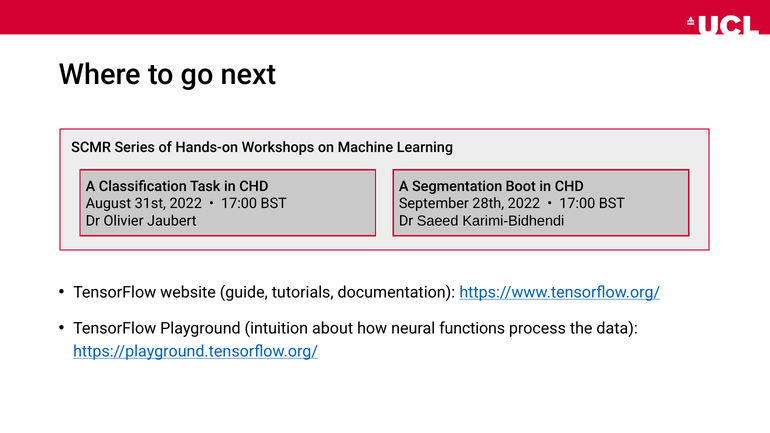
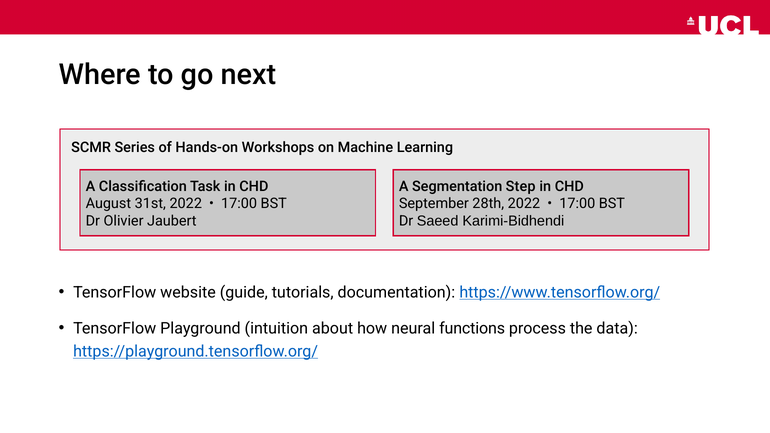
Boot: Boot -> Step (521, 186)
